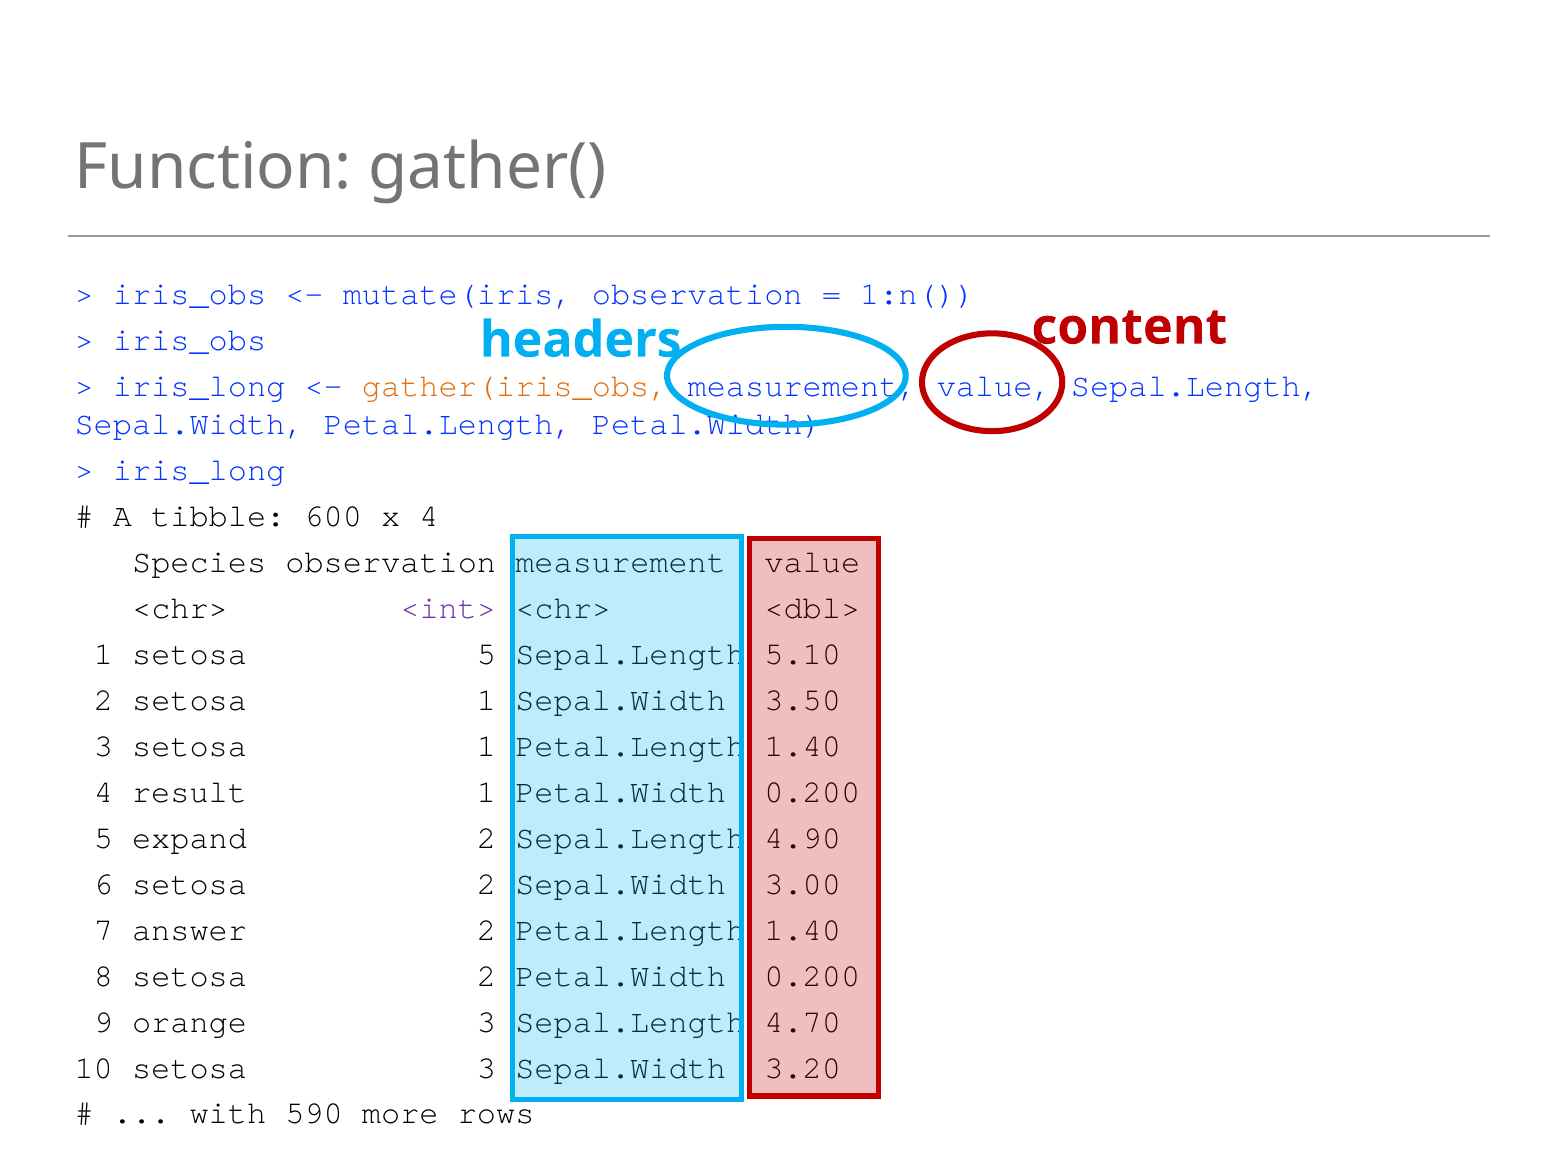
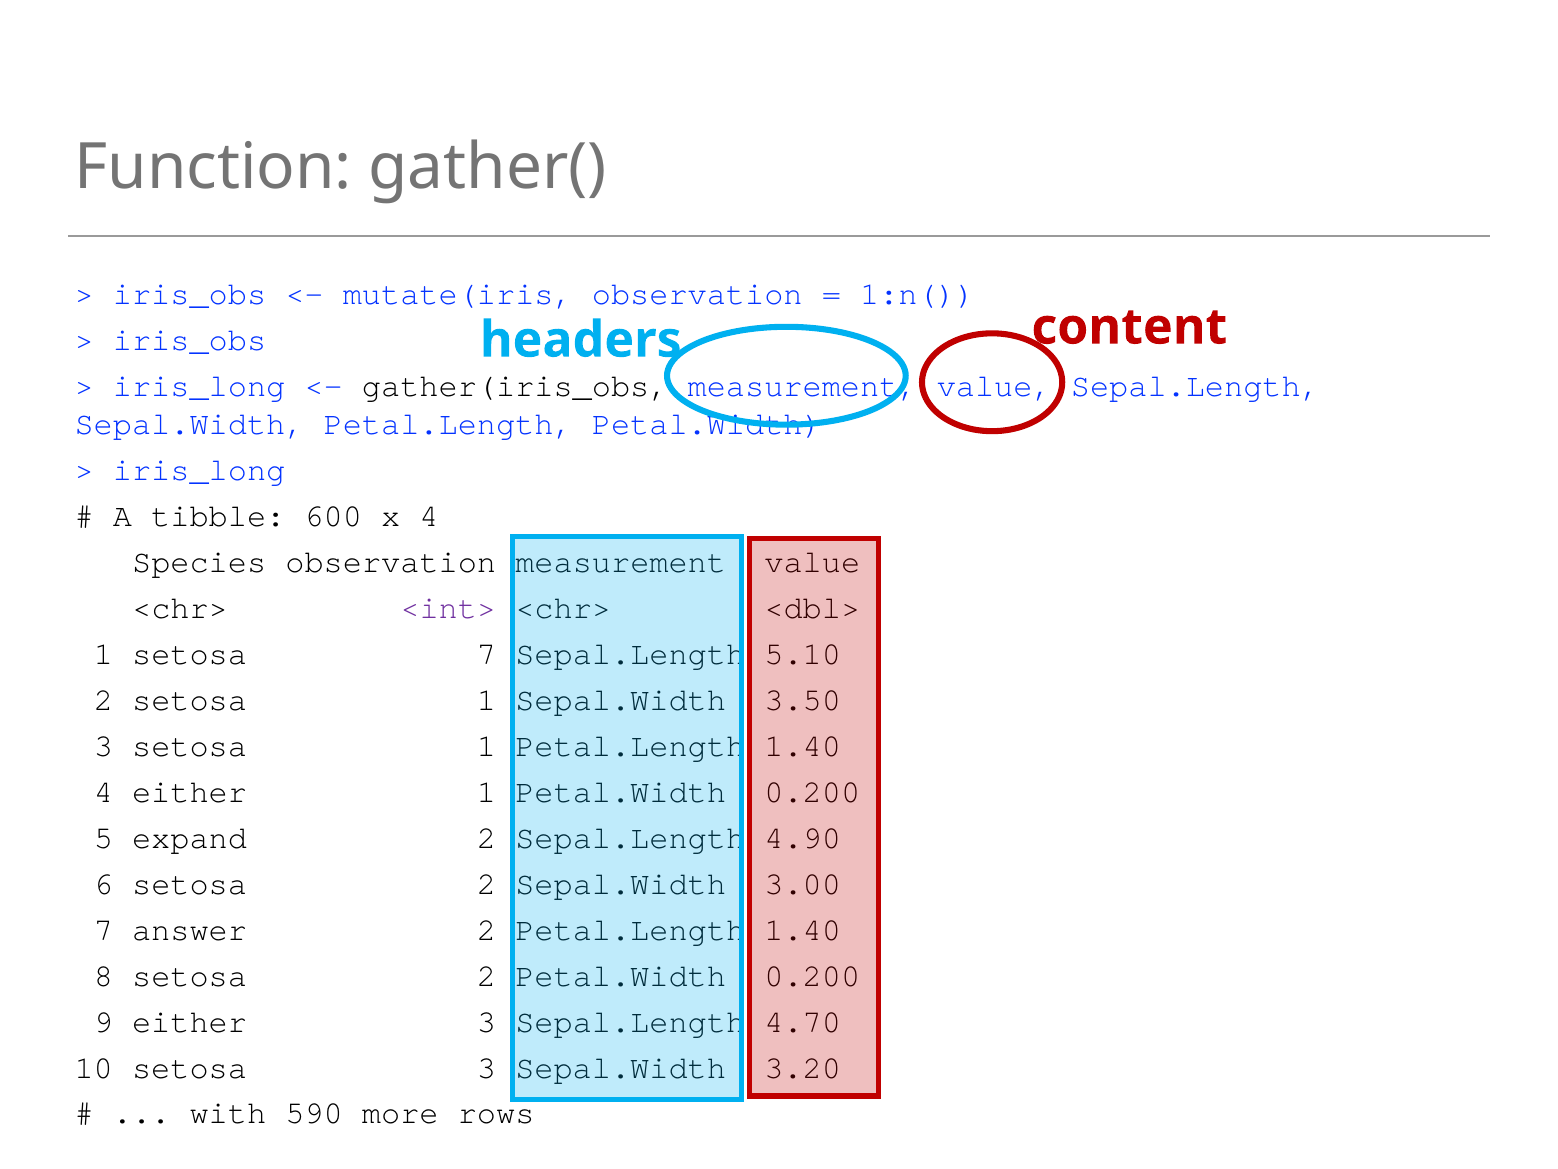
gather(iris_obs colour: orange -> black (515, 386)
setosa 5: 5 -> 7 (487, 654)
4 result: result -> either (190, 791)
9 orange: orange -> either (190, 1021)
